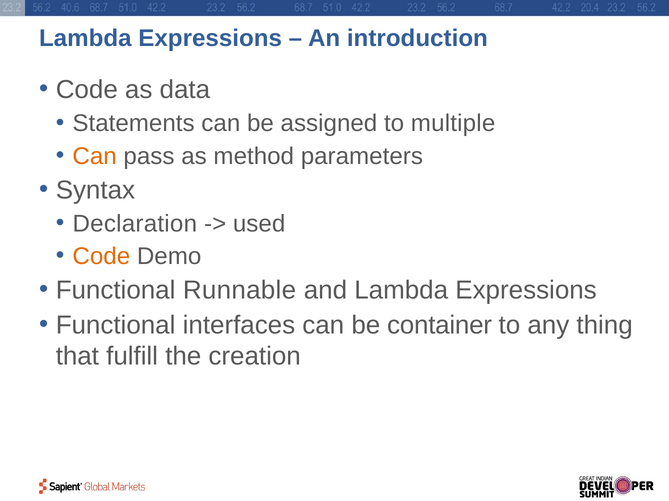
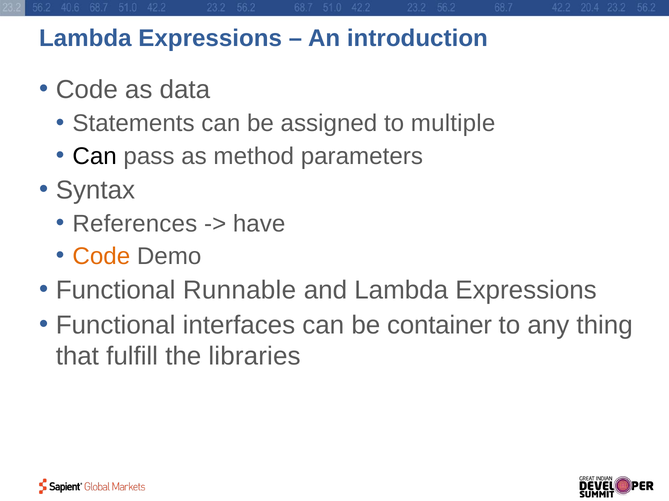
Can colour: orange -> black (95, 156)
Declaration: Declaration -> References (135, 224)
used: used -> have (259, 224)
creation: creation -> libraries (255, 357)
